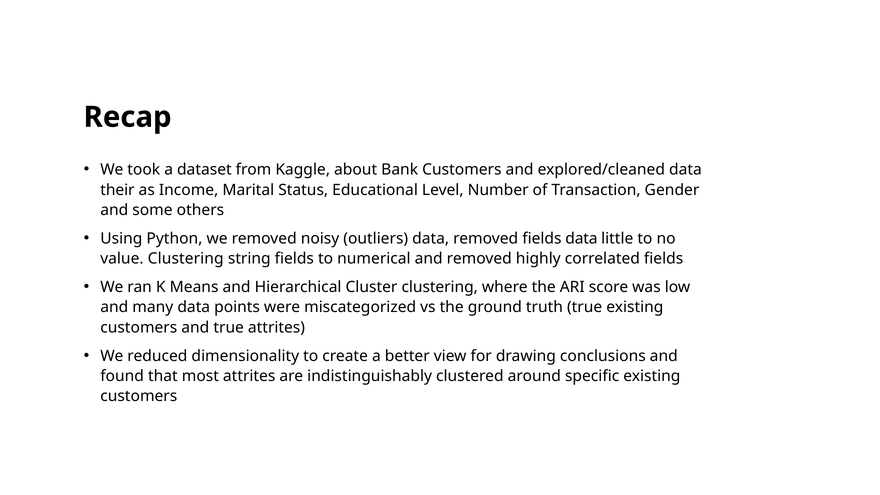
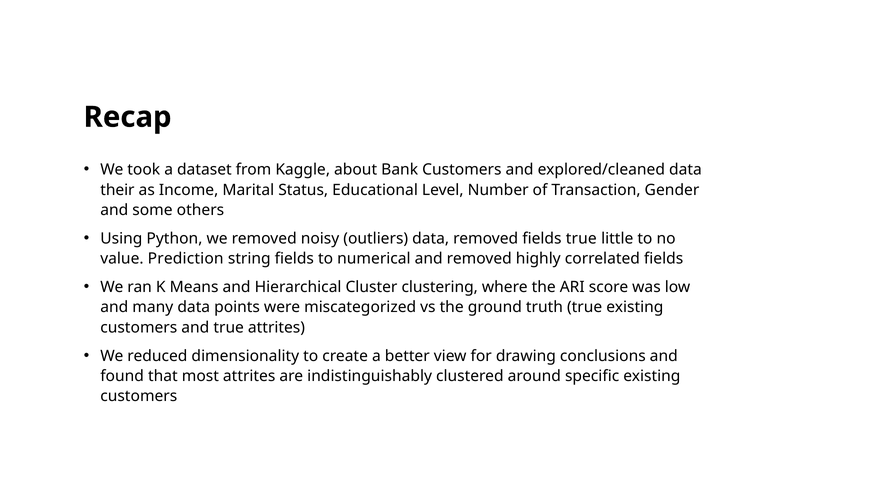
fields data: data -> true (581, 238)
value Clustering: Clustering -> Prediction (186, 259)
